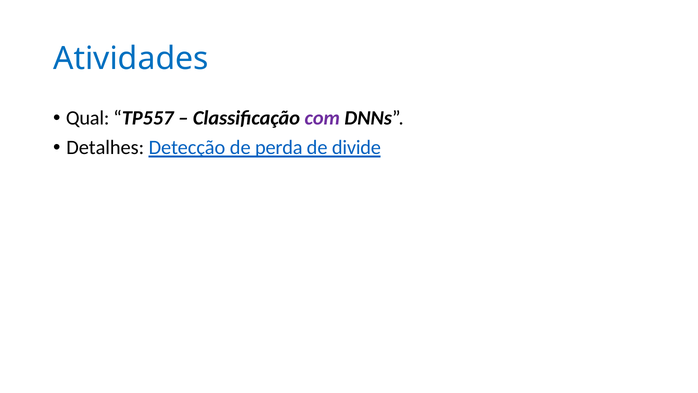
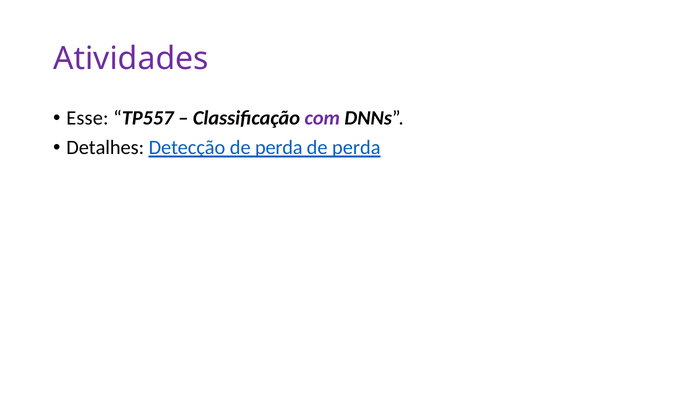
Atividades colour: blue -> purple (131, 59)
Qual: Qual -> Esse (87, 118)
divide: divide -> perda (356, 148)
